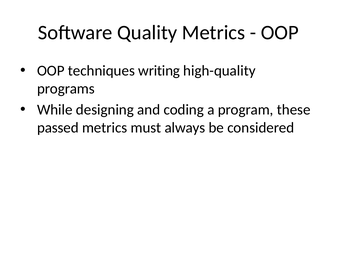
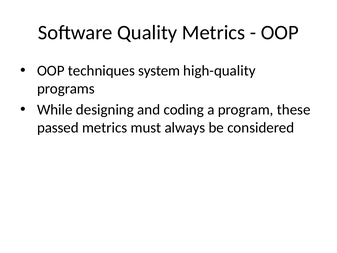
writing: writing -> system (159, 71)
